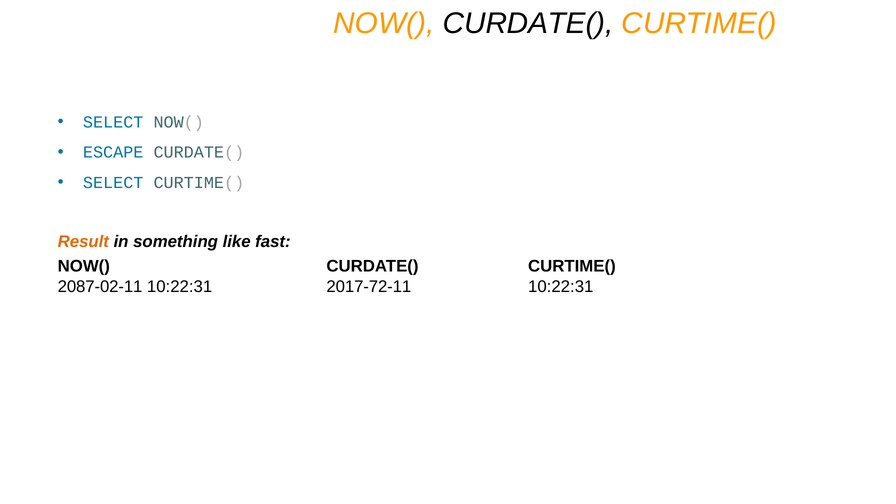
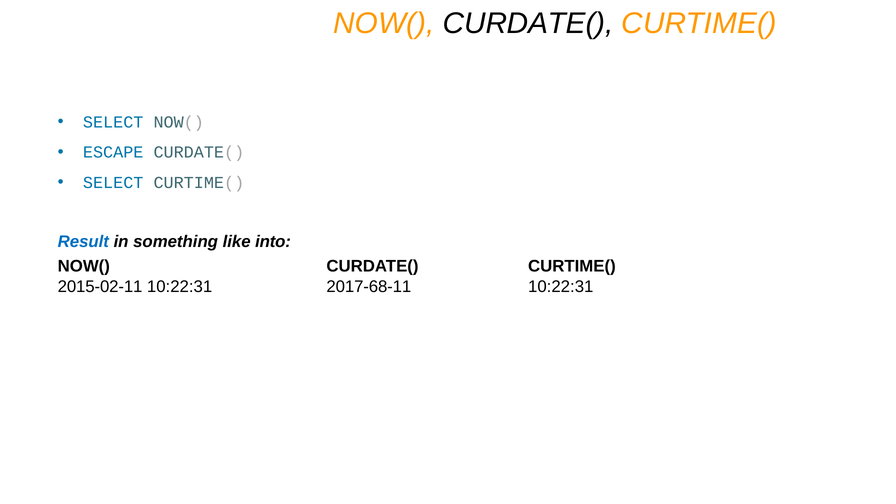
Result colour: orange -> blue (83, 242)
fast: fast -> into (273, 242)
2087-02-11: 2087-02-11 -> 2015-02-11 (100, 287)
2017-72-11: 2017-72-11 -> 2017-68-11 (369, 287)
